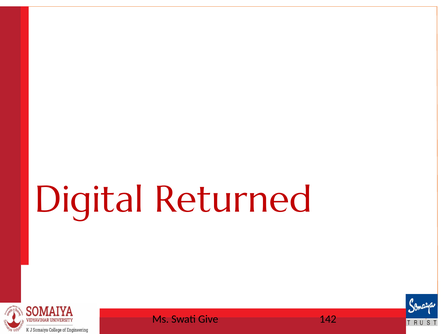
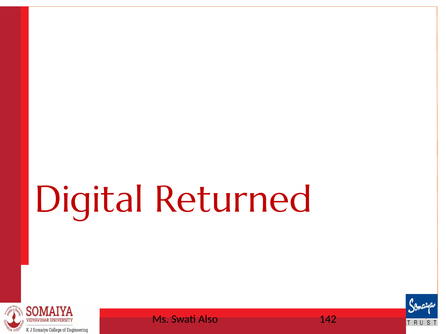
Give: Give -> Also (208, 320)
